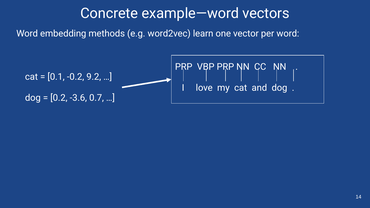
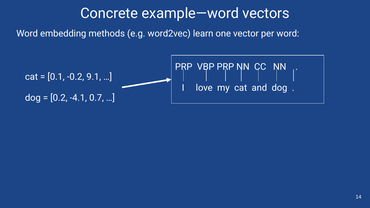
9.2: 9.2 -> 9.1 (94, 77)
-3.6: -3.6 -> -4.1 (78, 98)
